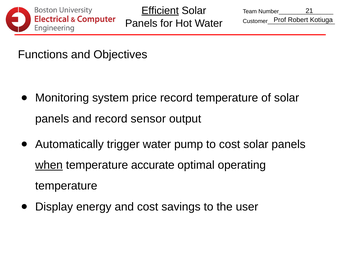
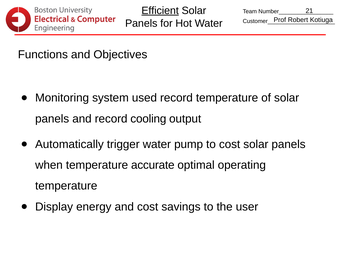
price: price -> used (144, 98)
sensor: sensor -> cooling (148, 118)
when underline: present -> none (49, 165)
